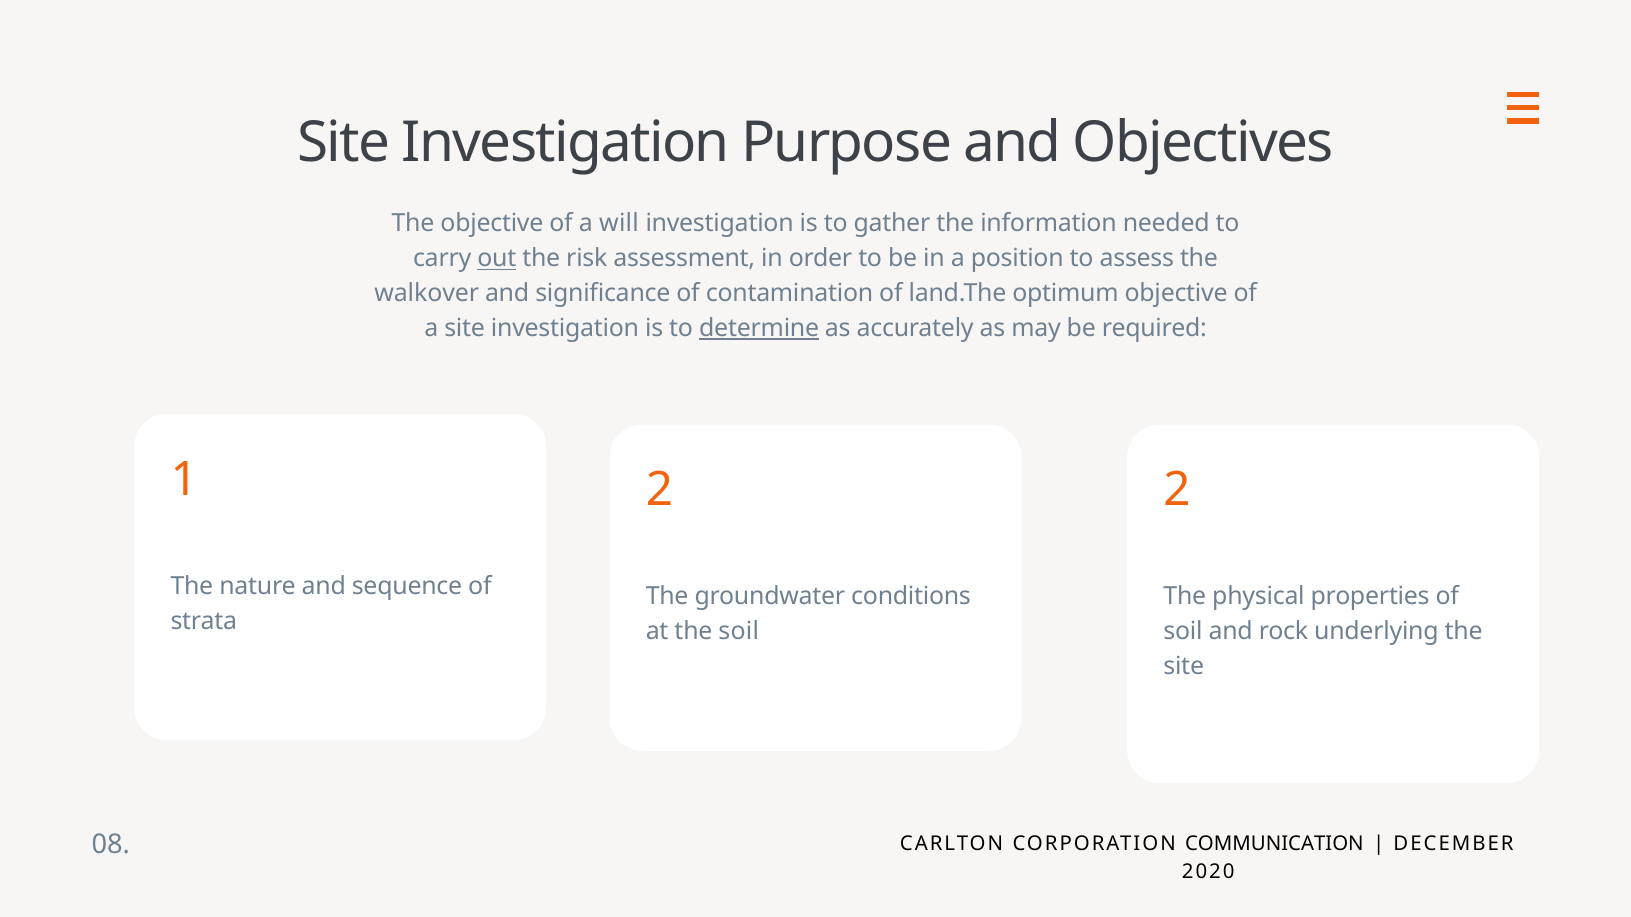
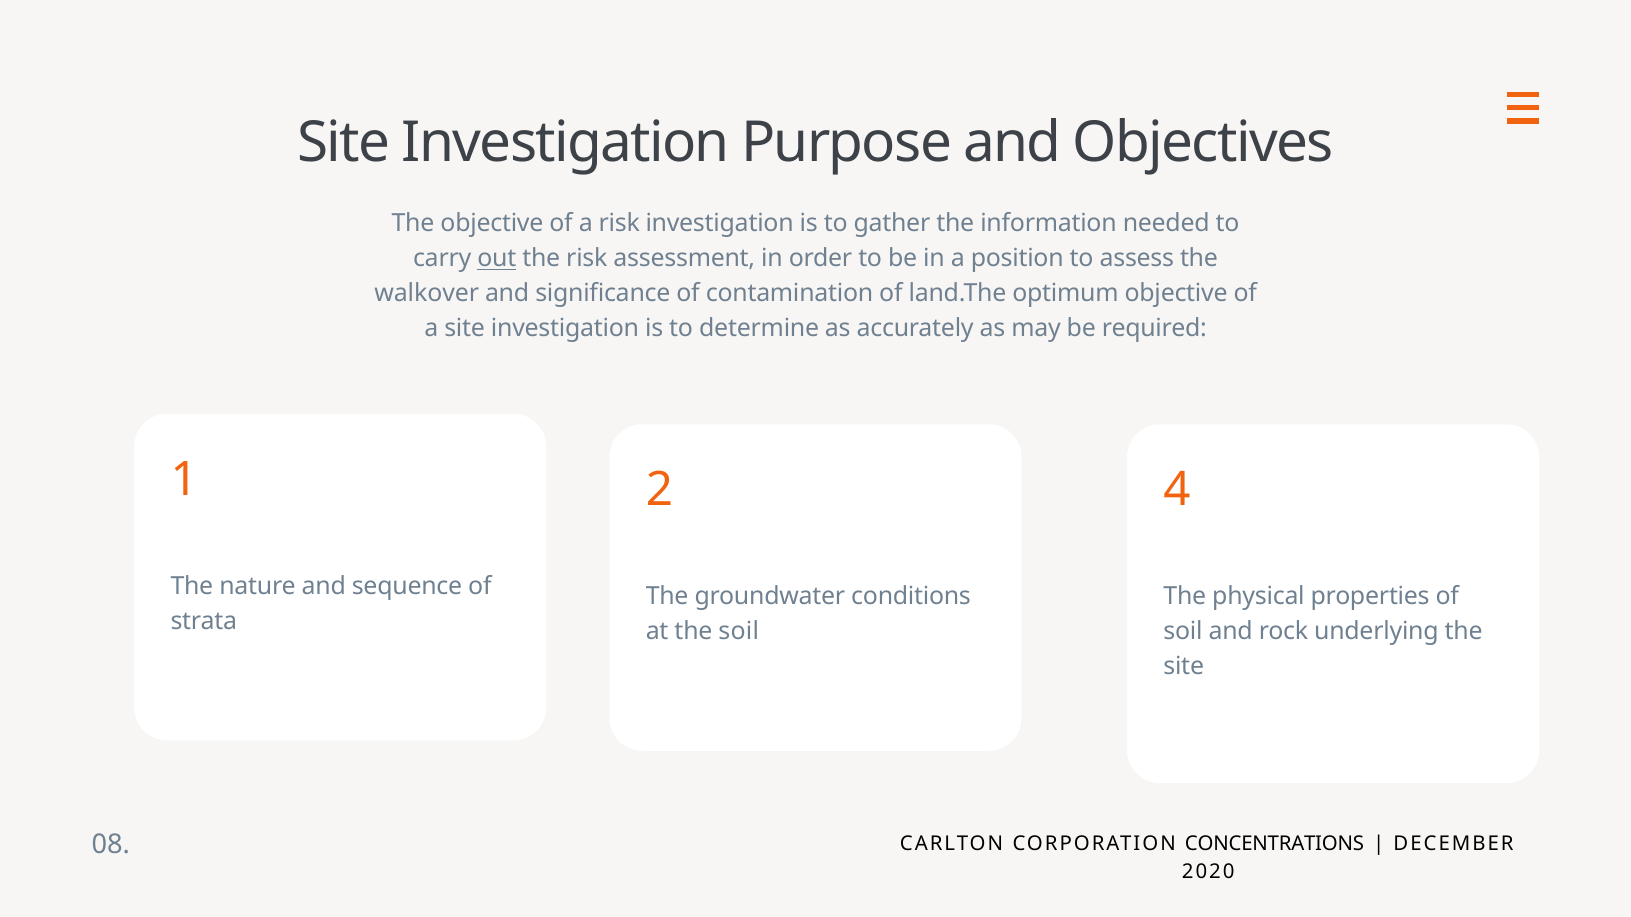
a will: will -> risk (619, 224)
determine underline: present -> none (759, 328)
1 2: 2 -> 4 (1177, 490)
COMMUNICATION: COMMUNICATION -> CONCENTRATIONS (1275, 844)
